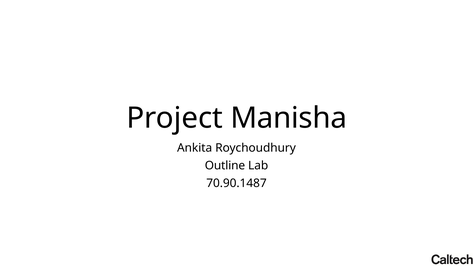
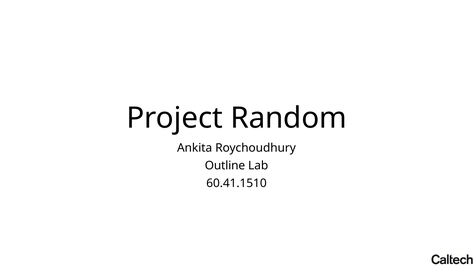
Manisha: Manisha -> Random (289, 118)
70.90.1487: 70.90.1487 -> 60.41.1510 (236, 183)
